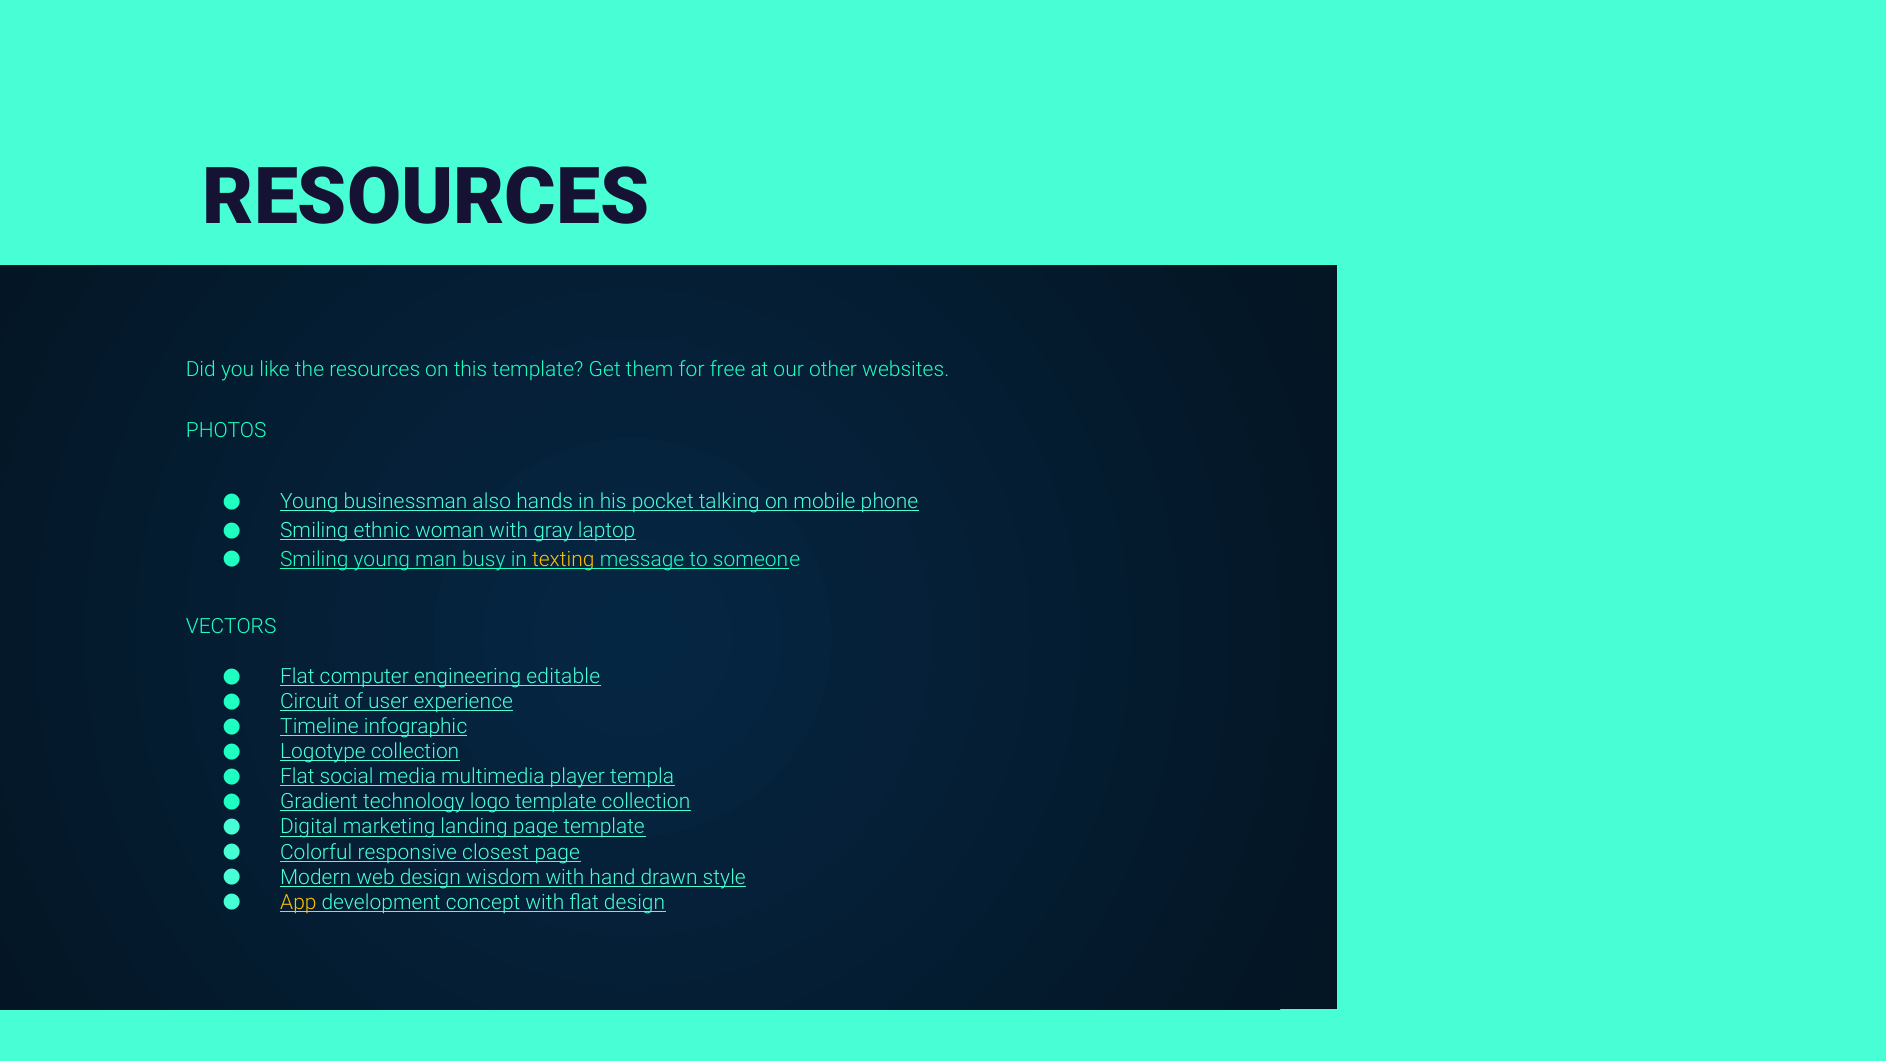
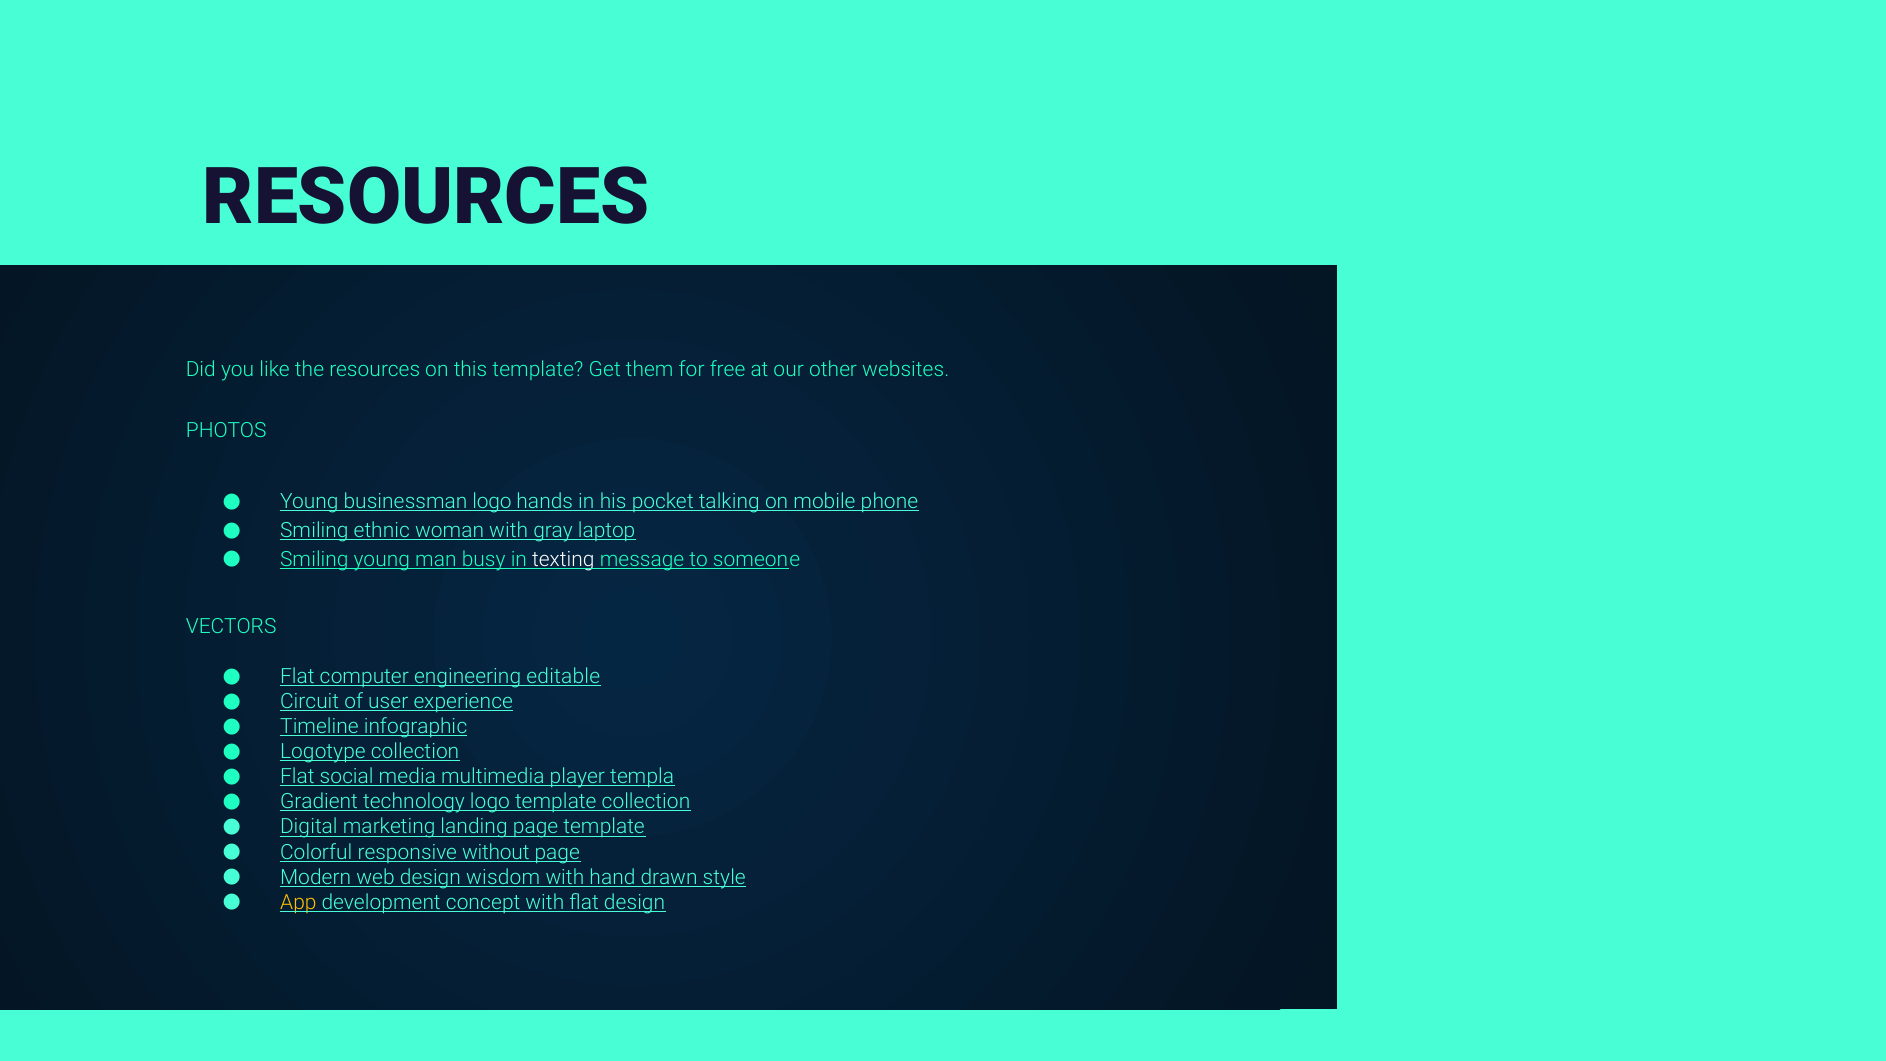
businessman also: also -> logo (492, 502)
texting colour: yellow -> white (563, 559)
closest: closest -> without (496, 852)
